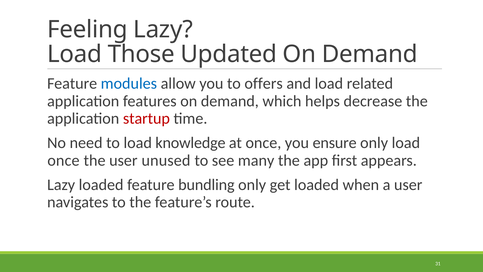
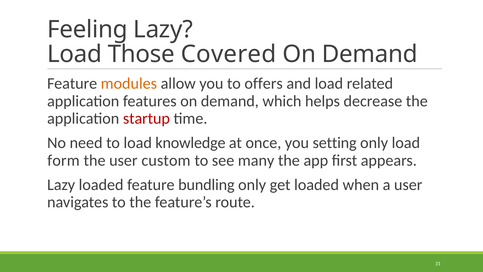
Updated: Updated -> Covered (229, 54)
modules colour: blue -> orange (129, 84)
ensure: ensure -> setting (335, 143)
once: once -> form (63, 160)
unused: unused -> custom (166, 160)
